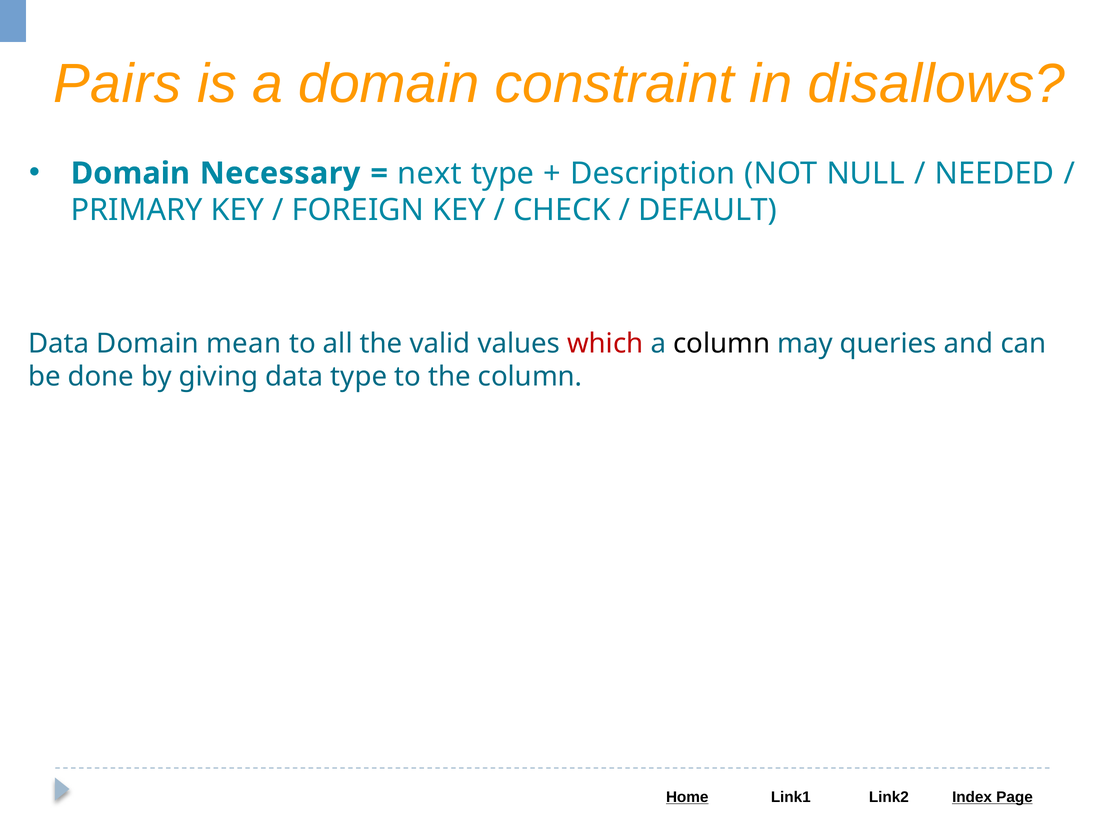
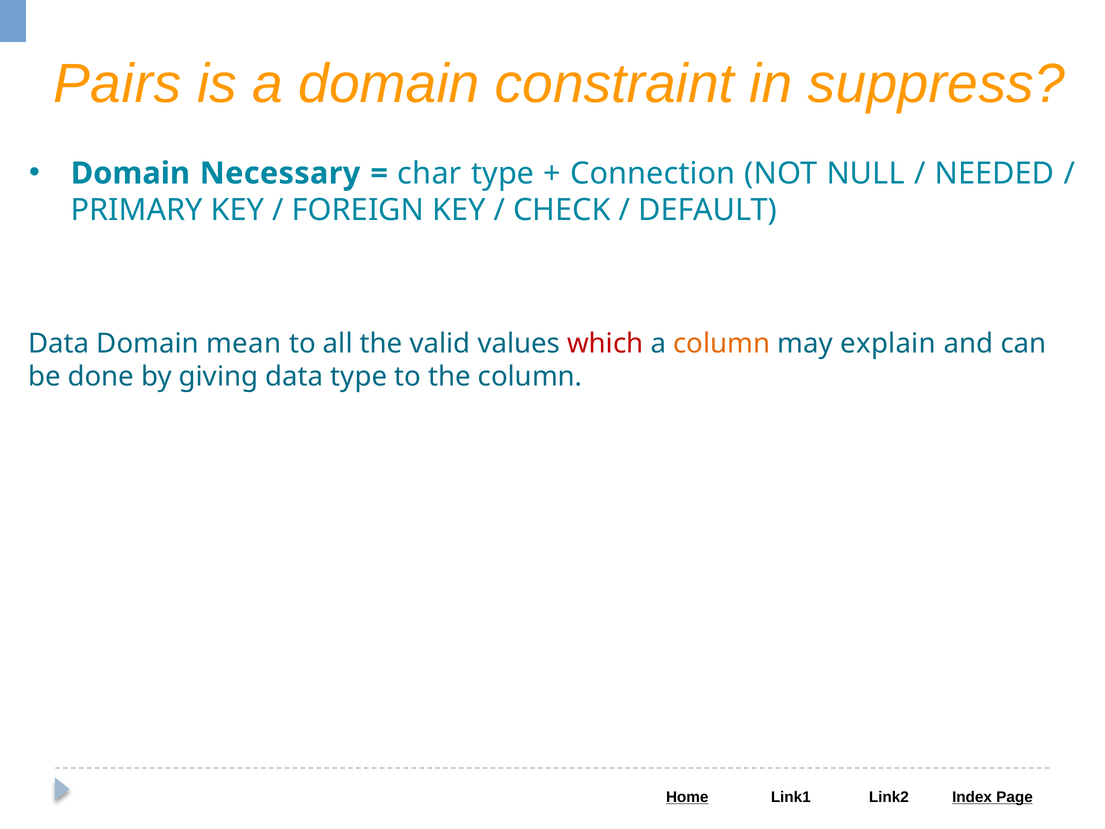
disallows: disallows -> suppress (936, 84)
next: next -> char (430, 173)
Description: Description -> Connection (653, 173)
column colour: black -> orange (722, 343)
queries: queries -> explain (888, 343)
